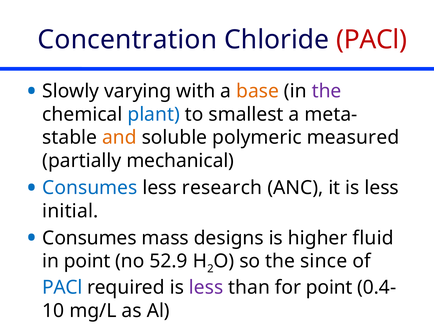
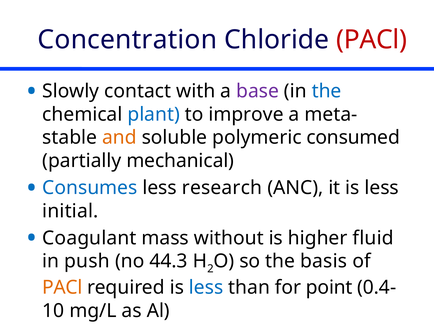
varying: varying -> contact (138, 91)
base colour: orange -> purple (258, 91)
the colour: purple -> blue (327, 91)
smallest: smallest -> improve (246, 114)
measured: measured -> consumed (353, 137)
Consumes: Consumes -> Coagulant (89, 238)
designs: designs -> without (229, 238)
in point: point -> push (87, 261)
52.9: 52.9 -> 44.3 (169, 261)
since: since -> basis (324, 261)
PACl colour: blue -> orange (62, 287)
less colour: purple -> blue (206, 287)
